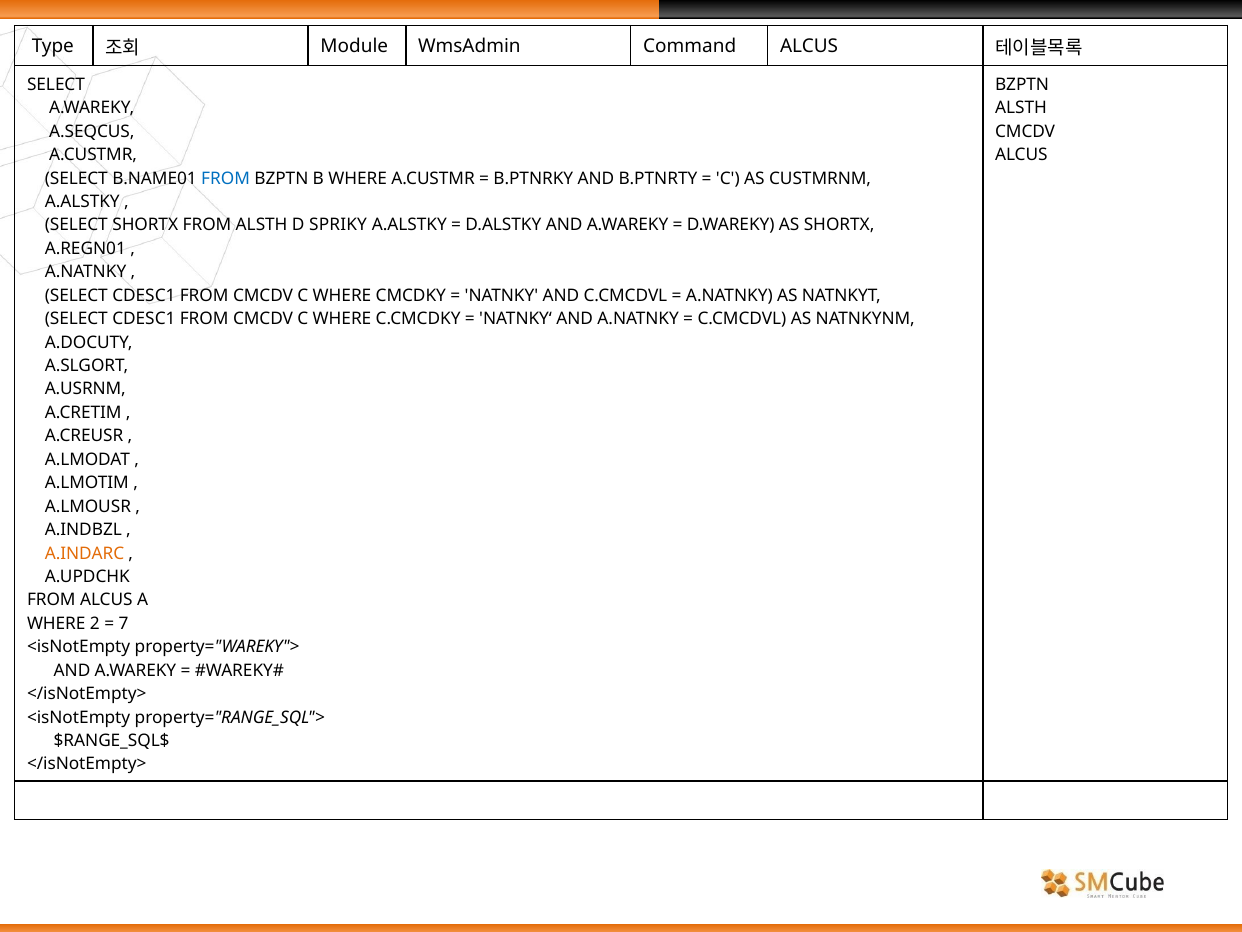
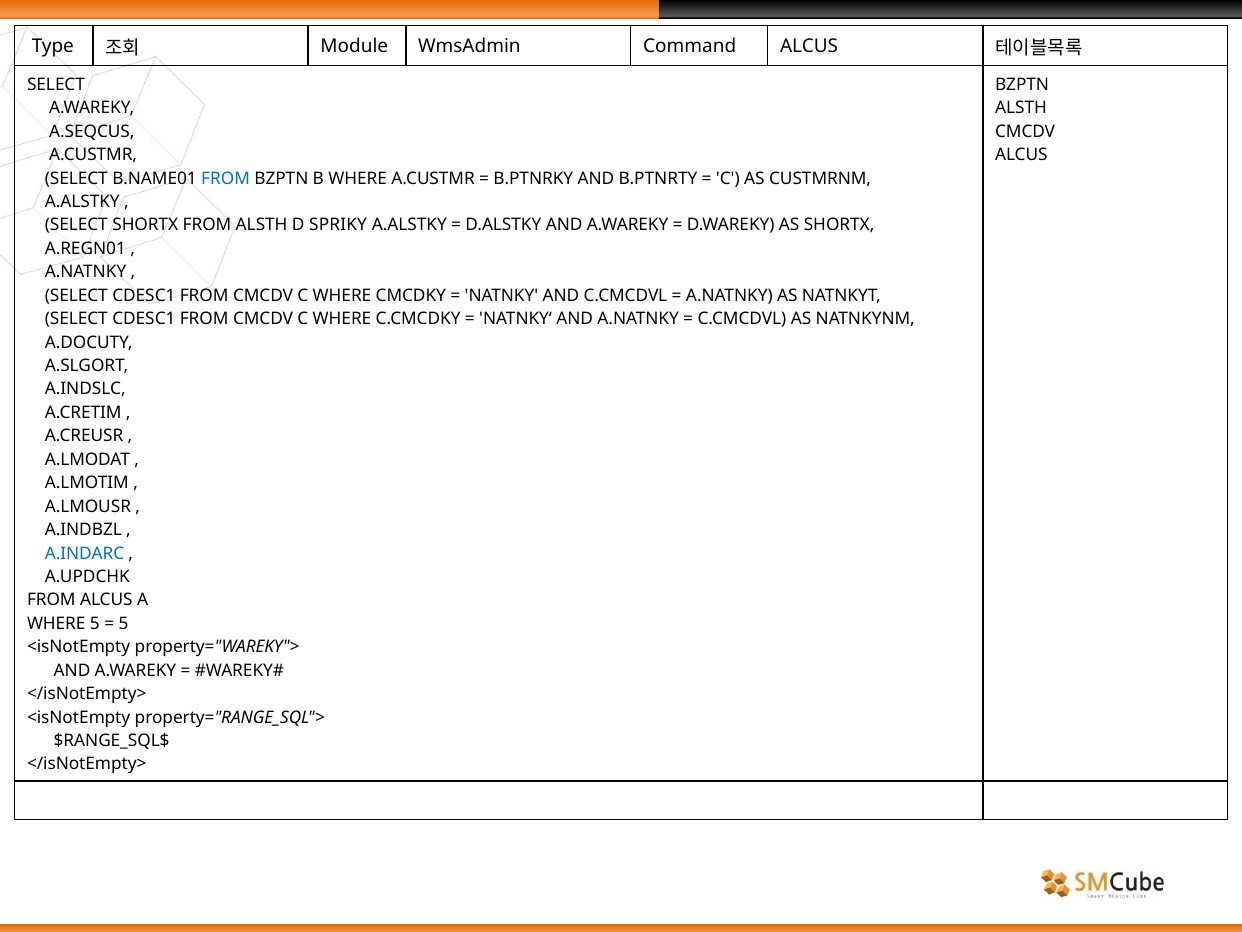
A.USRNM: A.USRNM -> A.INDSLC (85, 389)
A.INDARC colour: orange -> blue (85, 553)
WHERE 2: 2 -> 5 (95, 623)
7: 7 -> 5 (123, 623)
